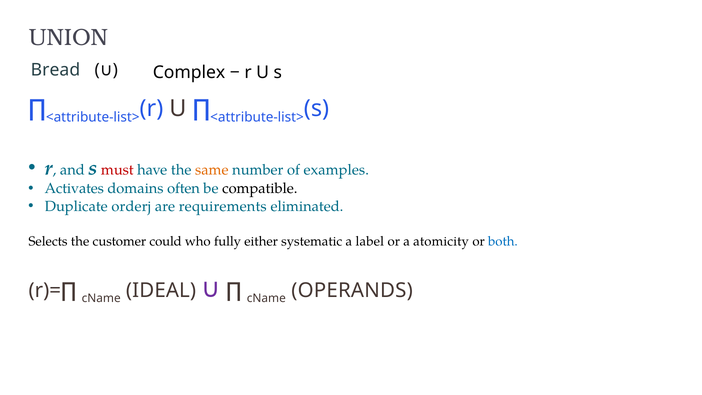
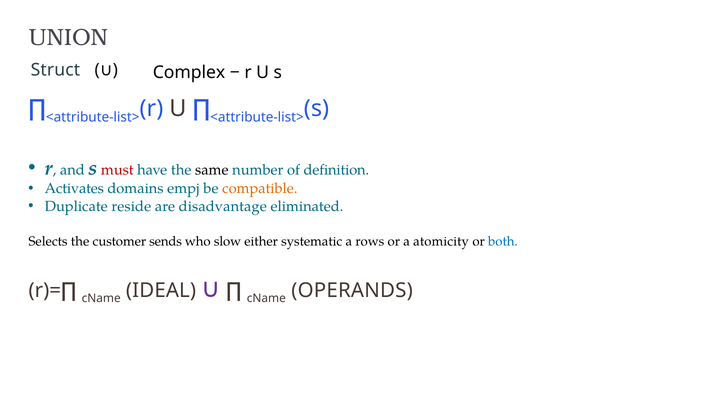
Bread: Bread -> Struct (55, 70)
same colour: orange -> black (212, 170)
examples: examples -> definition (336, 170)
often: often -> empj (183, 189)
compatible colour: black -> orange (260, 189)
orderj: orderj -> reside (131, 206)
requirements: requirements -> disadvantage (223, 206)
could: could -> sends (166, 241)
fully: fully -> slow (228, 241)
label: label -> rows (370, 241)
